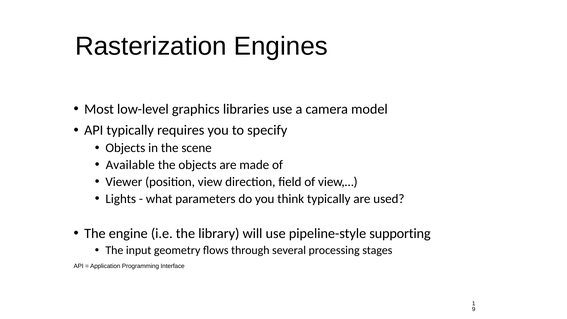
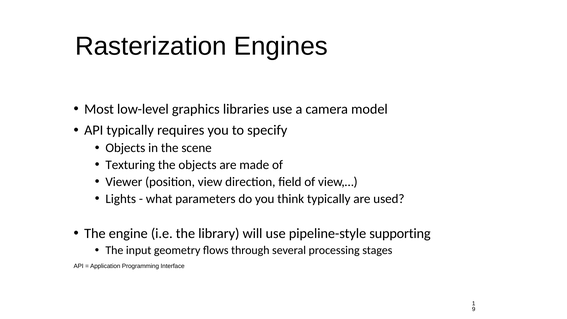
Available: Available -> Texturing (130, 165)
